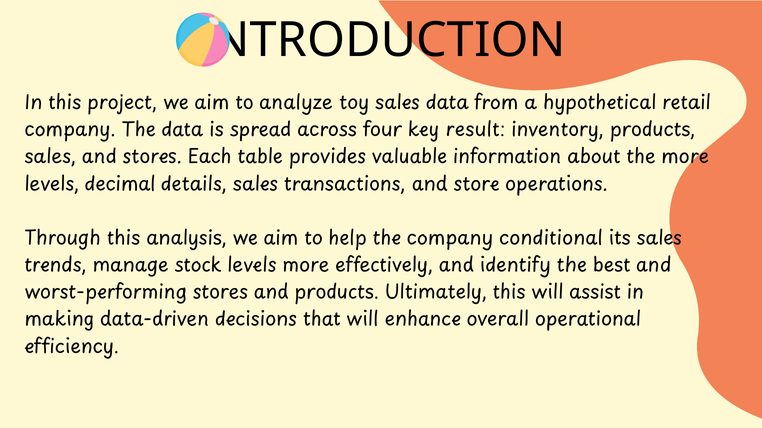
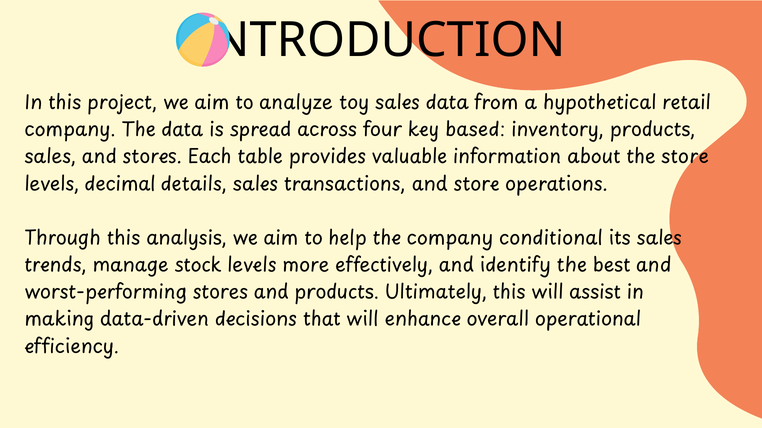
result: result -> based (475, 130)
the more: more -> store (685, 157)
